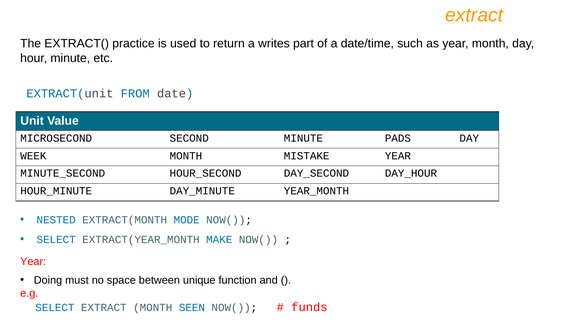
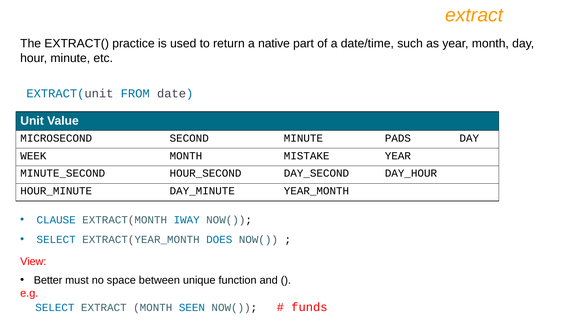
writes: writes -> native (274, 44)
NESTED: NESTED -> CLAUSE (56, 220)
MODE: MODE -> IWAY (187, 220)
MAKE: MAKE -> DOES (219, 240)
Year: Year -> View (33, 262)
Doing: Doing -> Better (48, 280)
